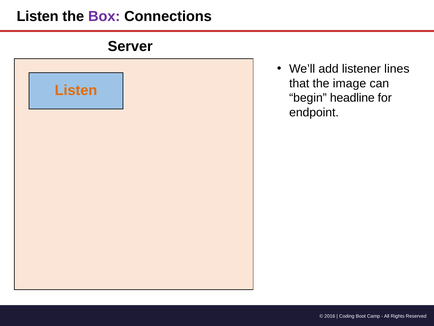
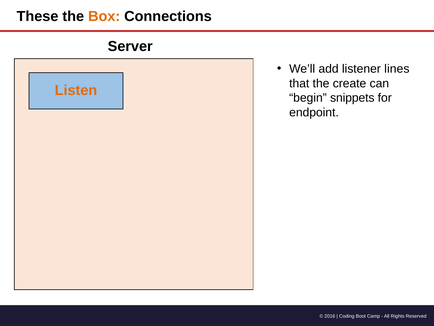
Listen: Listen -> These (38, 16)
Box colour: purple -> orange (104, 16)
image: image -> create (350, 83)
headline: headline -> snippets (352, 98)
